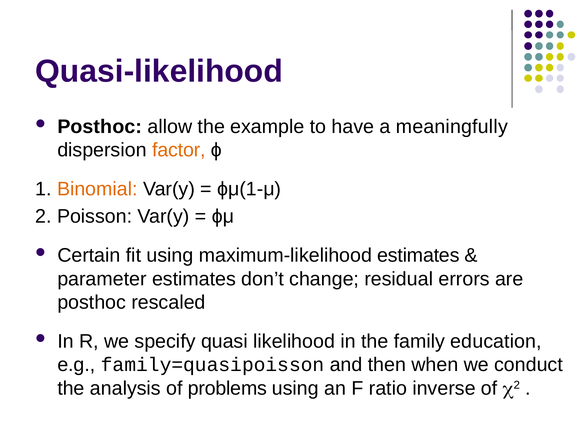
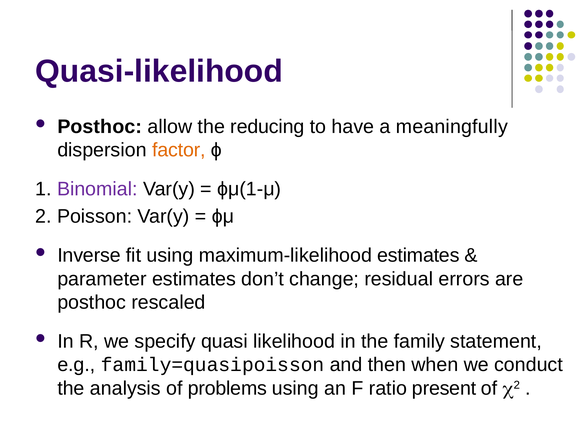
example: example -> reducing (267, 127)
Binomial colour: orange -> purple (97, 189)
Certain: Certain -> Inverse (89, 255)
education: education -> statement (496, 341)
inverse: inverse -> present (444, 388)
